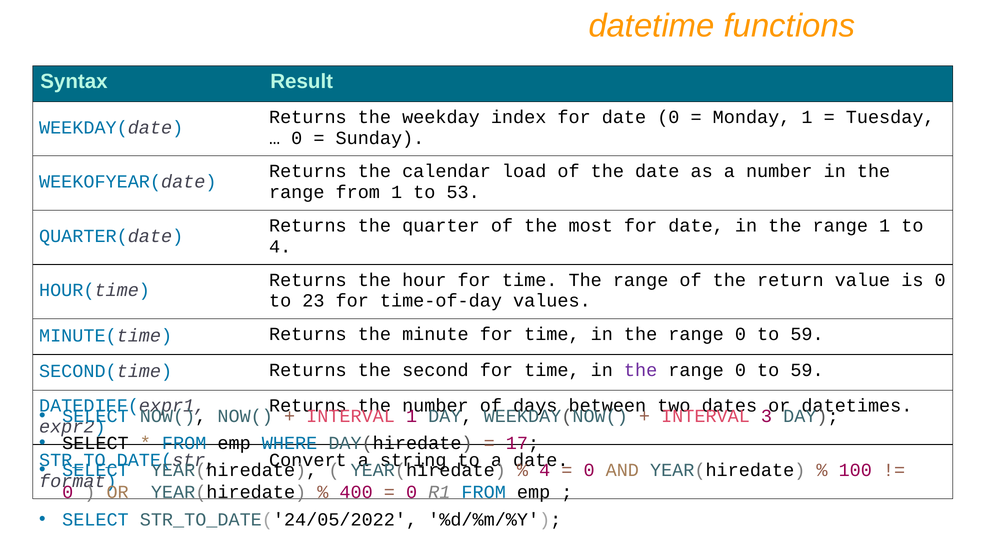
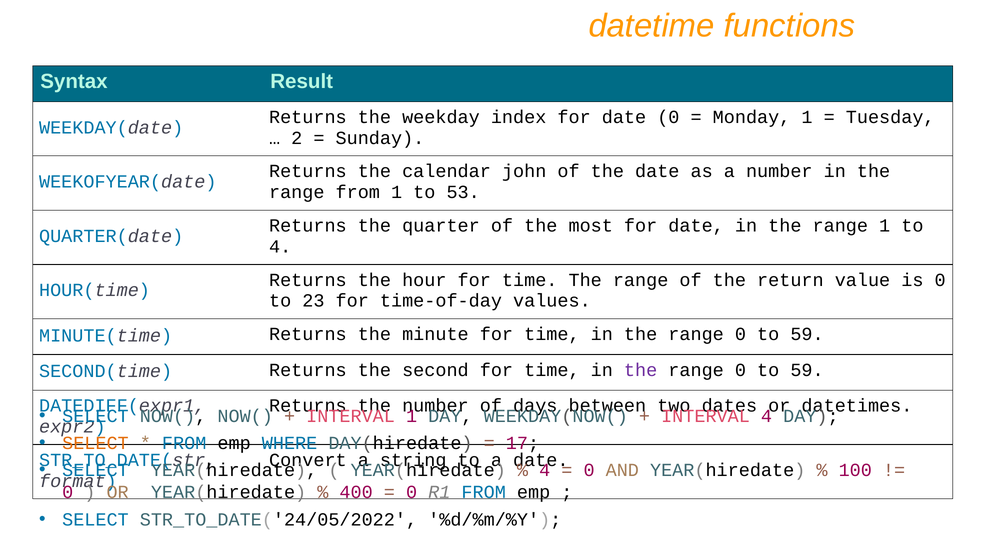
0: 0 -> 2 (297, 138)
load: load -> john (524, 171)
3: 3 -> 4 (767, 416)
SELECT colour: black -> orange (95, 443)
